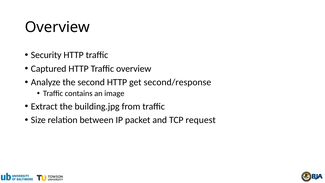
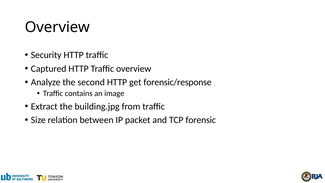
second/response: second/response -> forensic/response (178, 82)
request: request -> forensic (201, 120)
